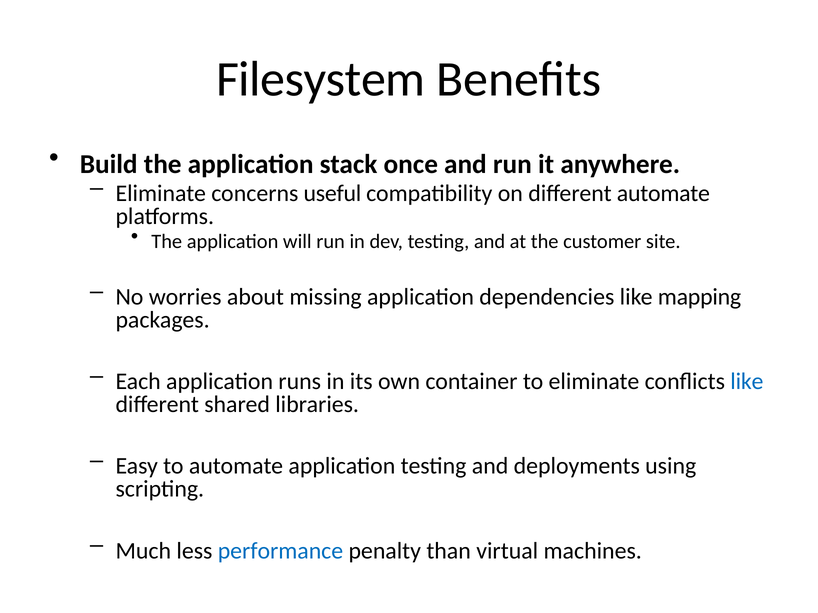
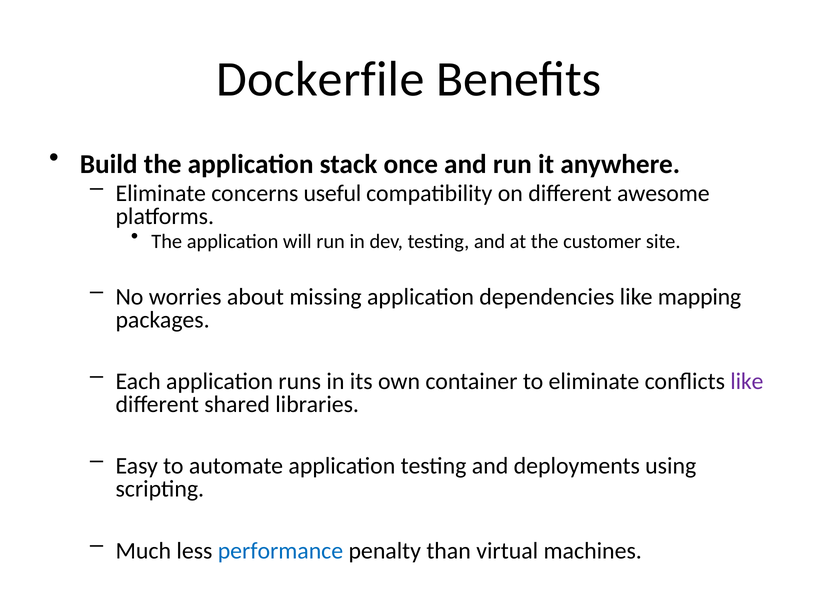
Filesystem: Filesystem -> Dockerfile (320, 79)
different automate: automate -> awesome (663, 194)
like colour: blue -> purple (747, 382)
